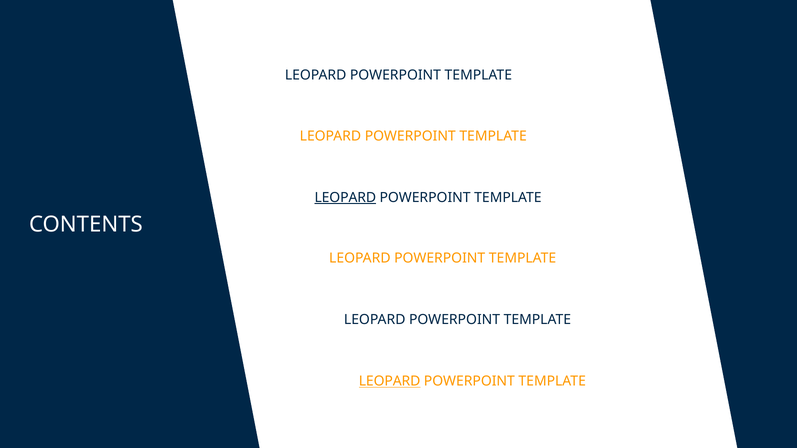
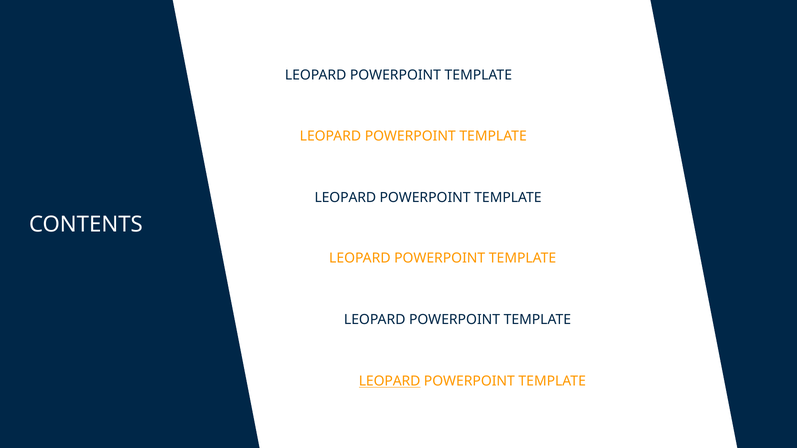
LEOPARD underline: present -> none (345, 198)
